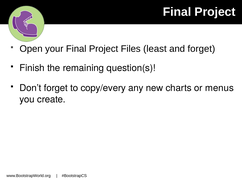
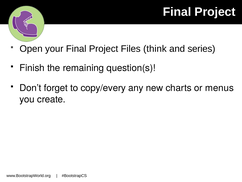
least: least -> think (155, 49)
and forget: forget -> series (201, 49)
